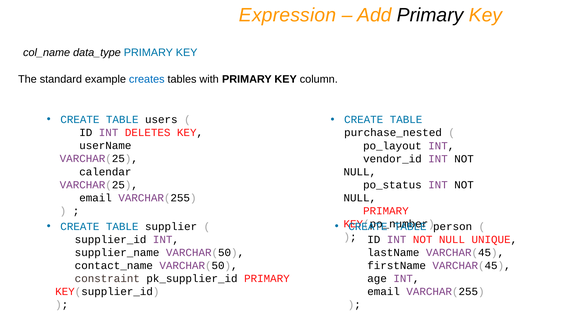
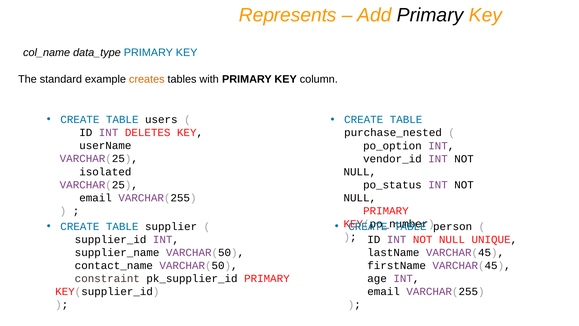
Expression: Expression -> Represents (288, 15)
creates colour: blue -> orange (147, 79)
po_layout: po_layout -> po_option (392, 146)
calendar: calendar -> isolated (105, 172)
